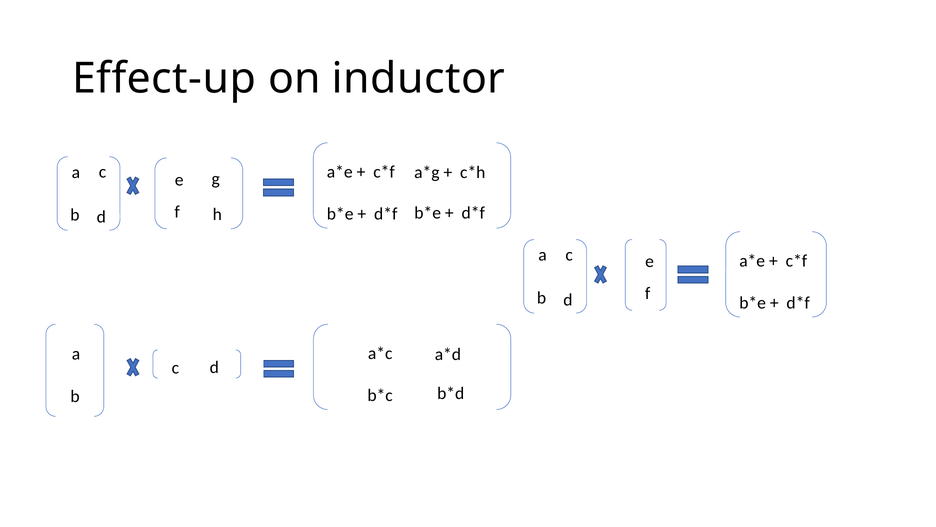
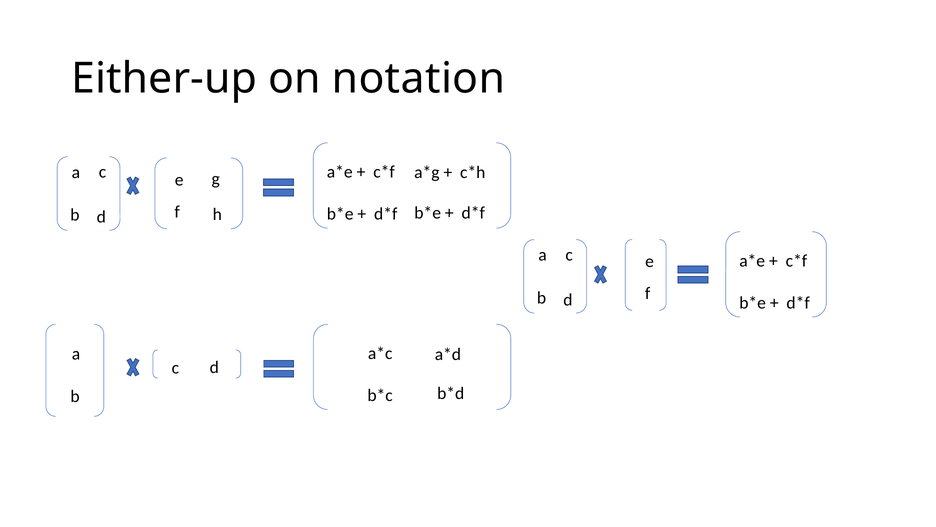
Effect-up: Effect-up -> Either-up (164, 79)
inductor: inductor -> notation (419, 79)
